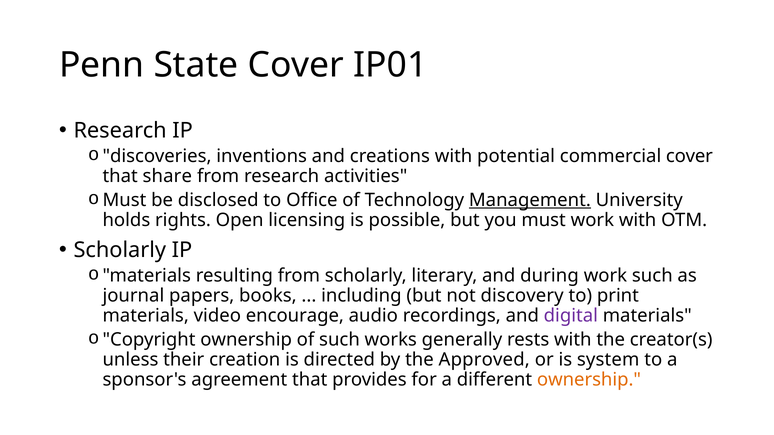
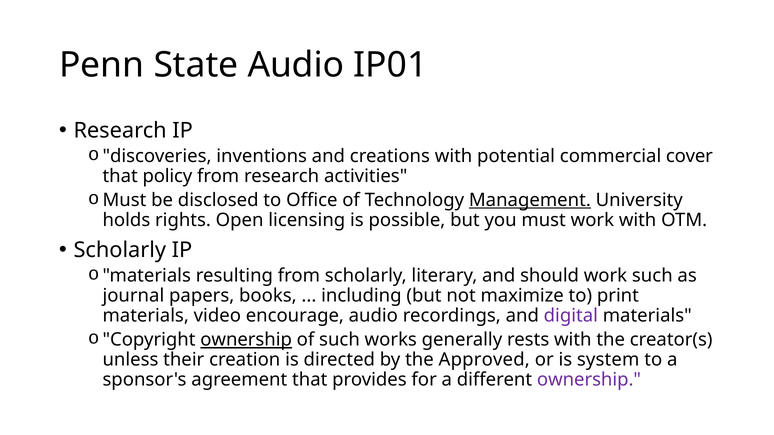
State Cover: Cover -> Audio (296, 65)
share: share -> policy (167, 176)
during: during -> should (550, 276)
discovery: discovery -> maximize (522, 296)
ownership underline: none -> present (246, 340)
ownership colour: orange -> purple (589, 380)
